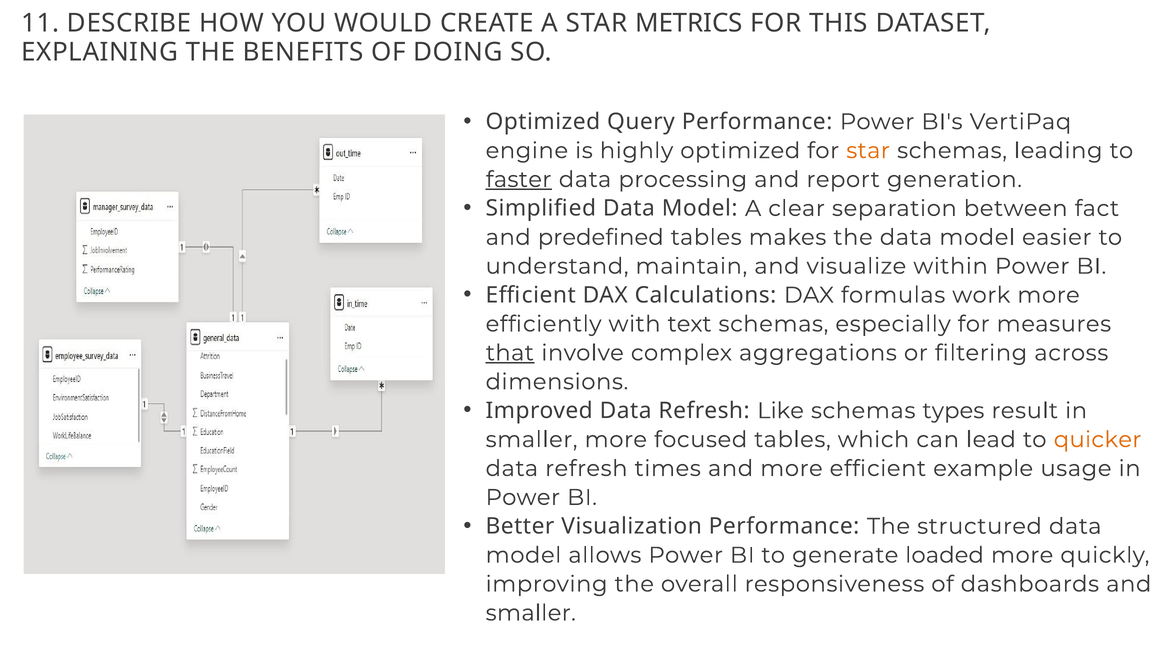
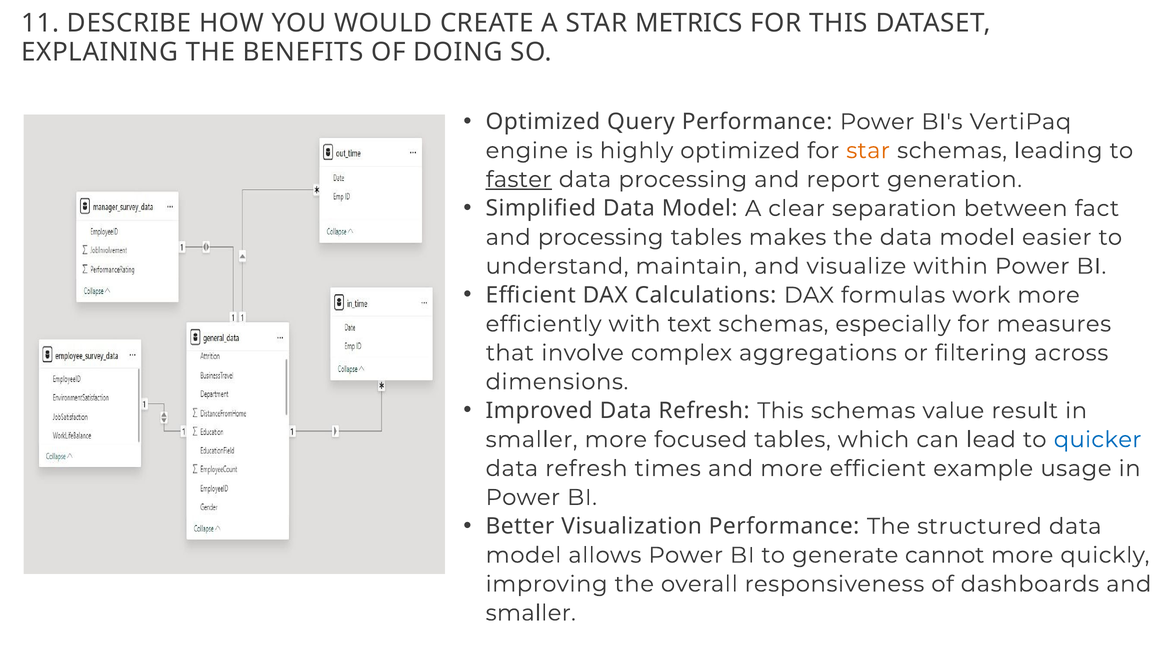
and predefined: predefined -> processing (601, 237)
that underline: present -> none (510, 353)
Refresh Like: Like -> This (780, 411)
types: types -> value (953, 411)
quicker colour: orange -> blue (1098, 440)
loaded: loaded -> cannot (945, 555)
